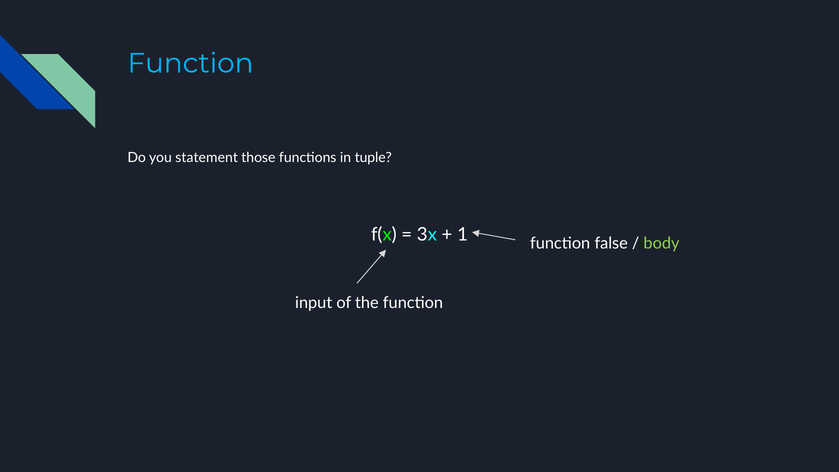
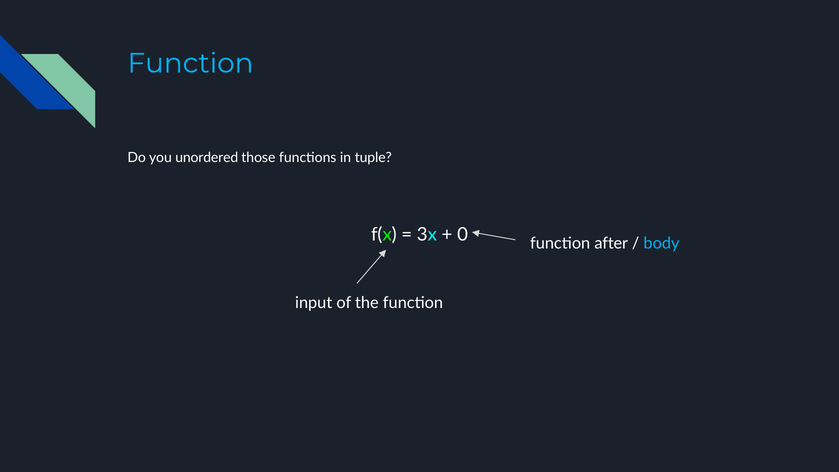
statement: statement -> unordered (207, 158)
1: 1 -> 0 (463, 234)
false: false -> after (611, 244)
body colour: light green -> light blue (661, 244)
